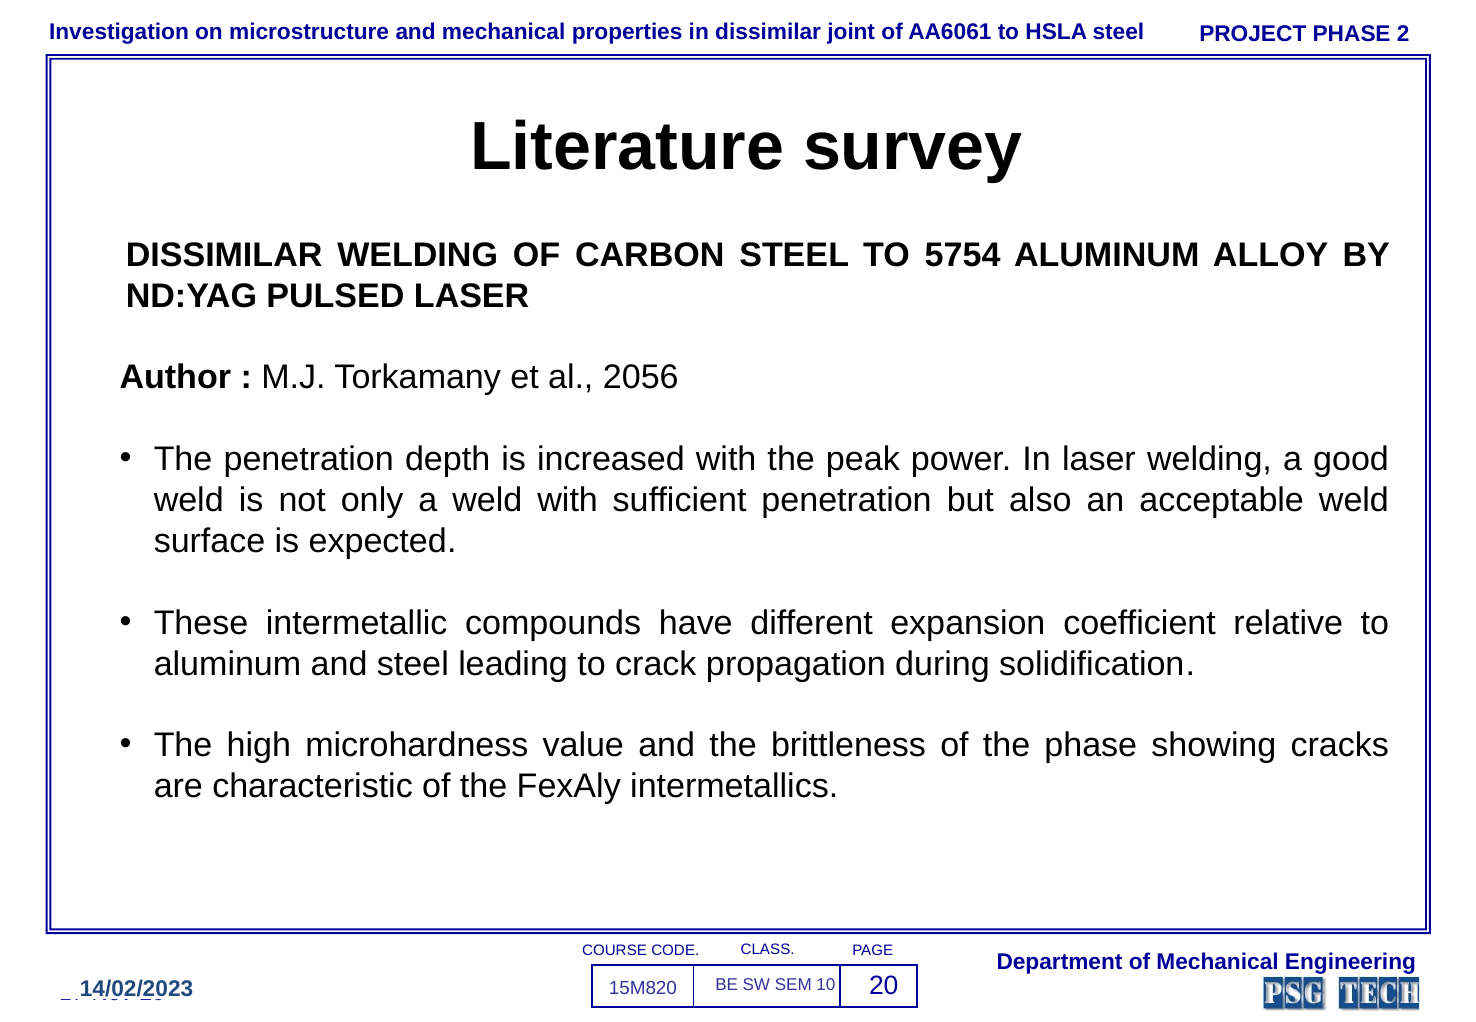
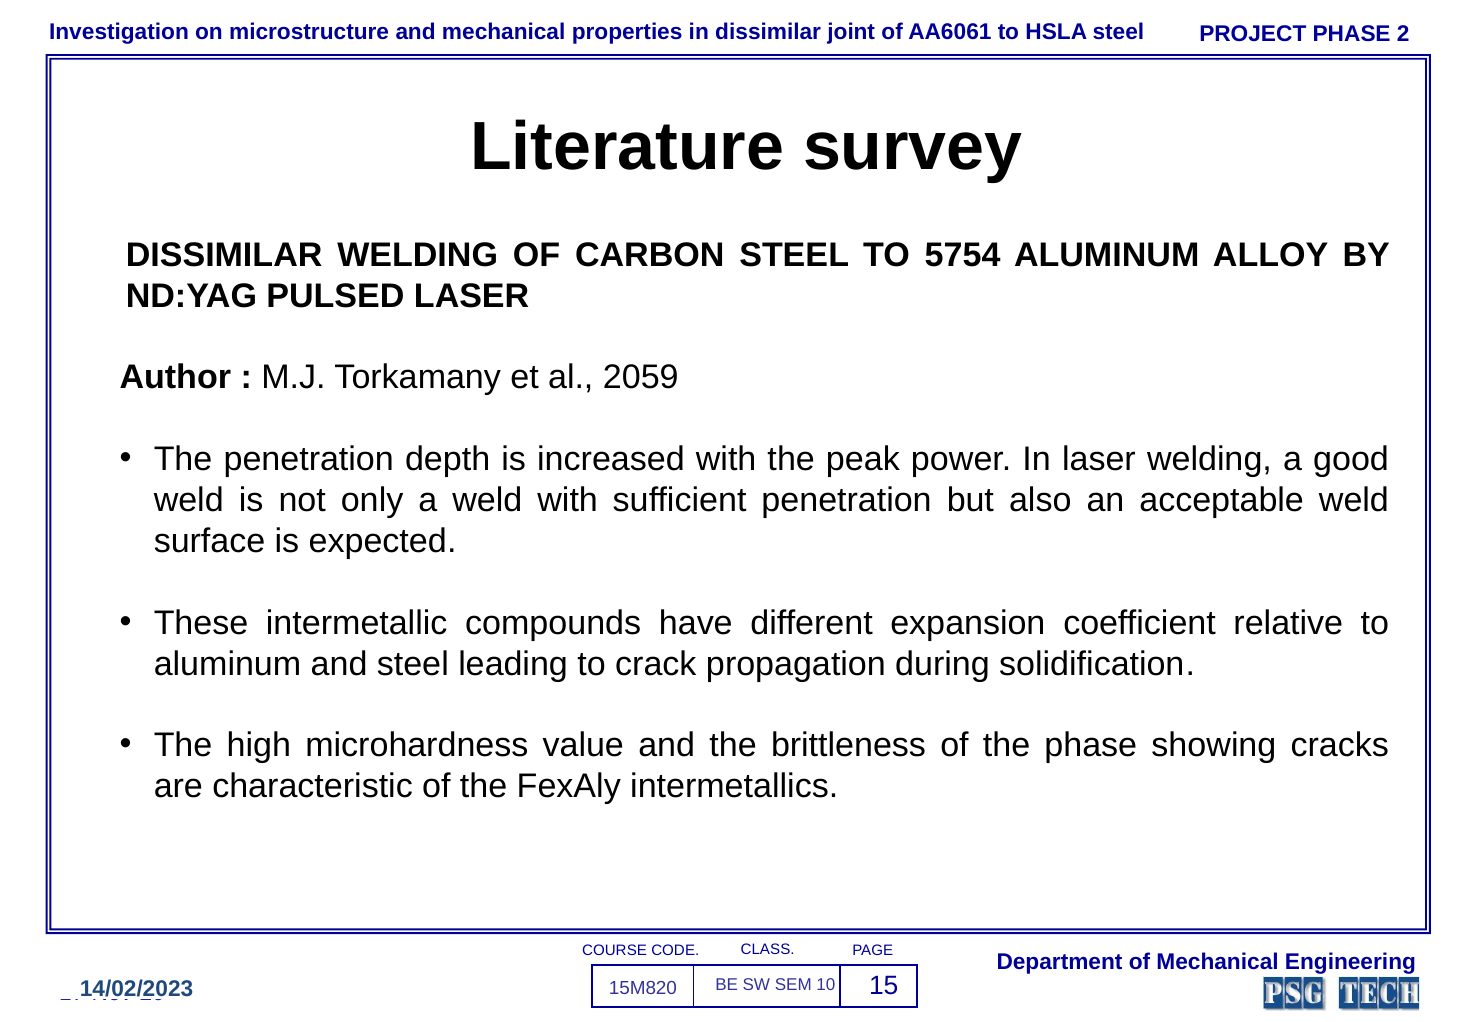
2056: 2056 -> 2059 (641, 378)
20: 20 -> 15 (884, 986)
